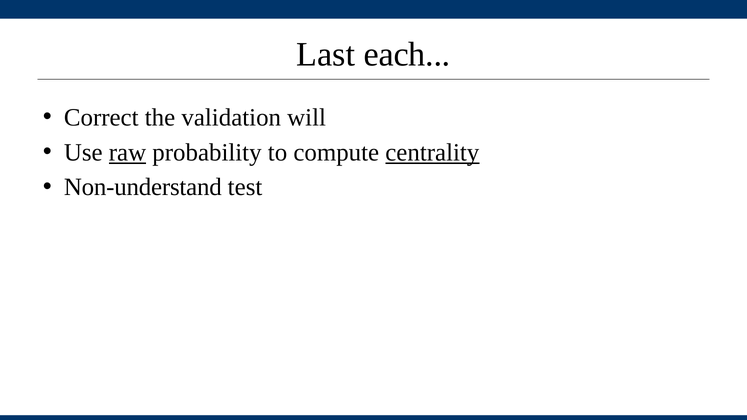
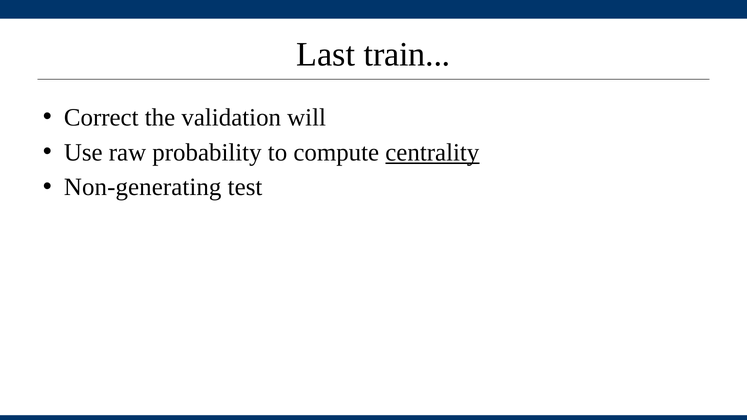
each: each -> train (407, 54)
raw underline: present -> none (127, 152)
Non-understand: Non-understand -> Non-generating (143, 187)
